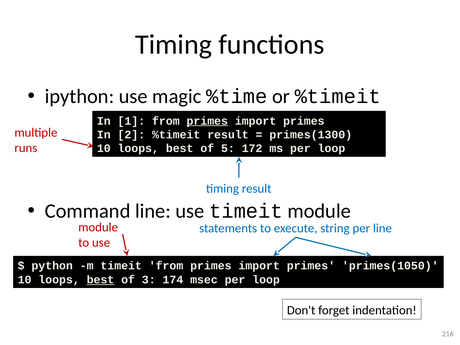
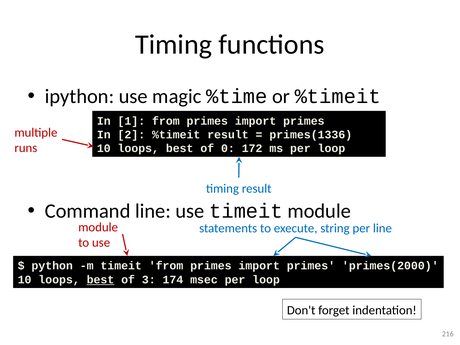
primes underline: present -> none (207, 121)
primes(1300: primes(1300 -> primes(1336 (311, 135)
5: 5 -> 0 (228, 148)
primes(1050: primes(1050 -> primes(2000 (390, 266)
